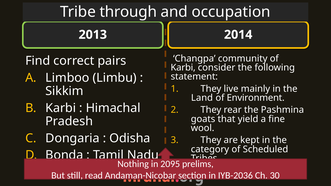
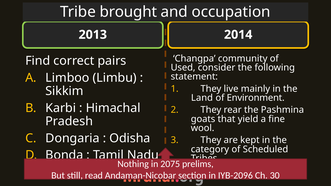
through: through -> brought (128, 12)
Karbi: Karbi -> Used (183, 68)
2095: 2095 -> 2075 (170, 164)
IYB-2036: IYB-2036 -> IYB-2096 (235, 176)
